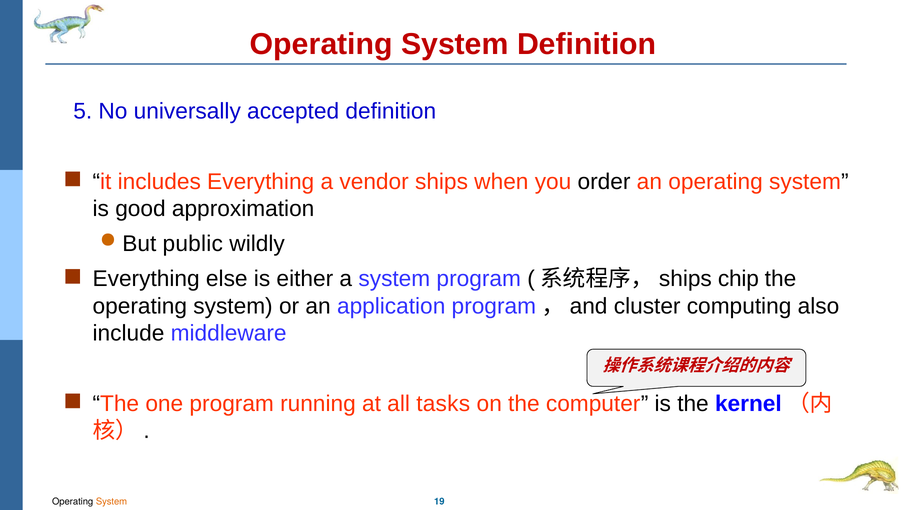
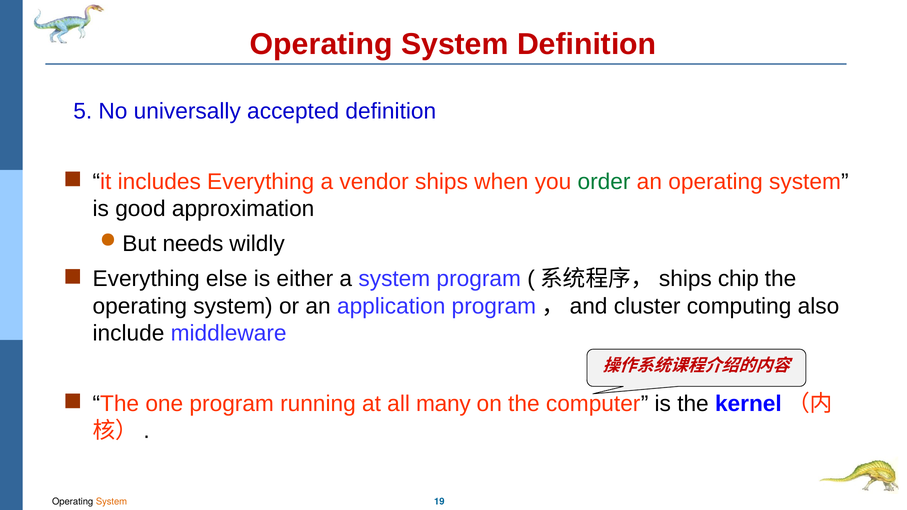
order colour: black -> green (604, 182)
public: public -> needs (193, 244)
tasks: tasks -> many (443, 404)
